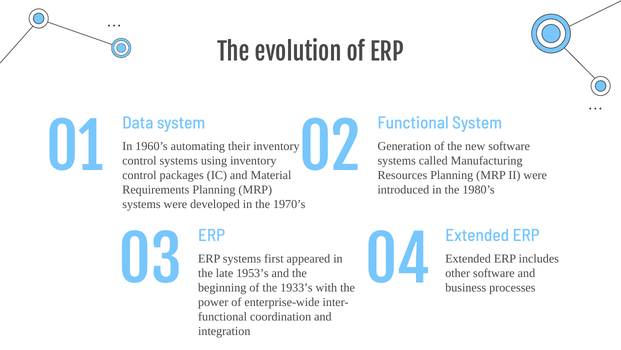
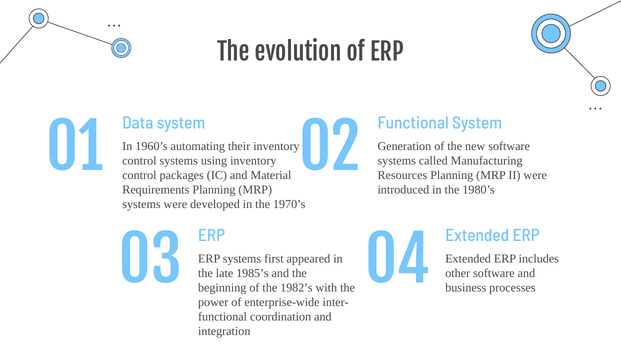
1953’s: 1953’s -> 1985’s (252, 273)
1933’s: 1933’s -> 1982’s (297, 287)
